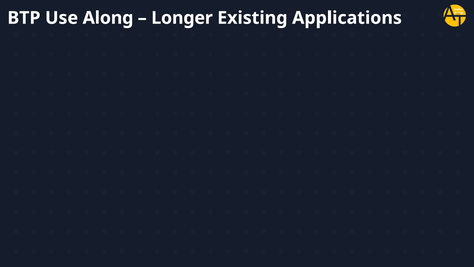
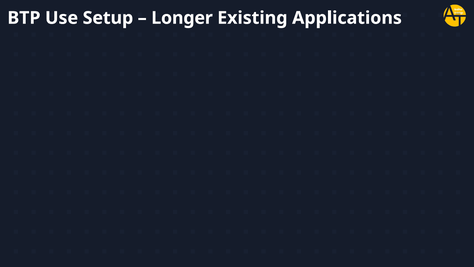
Along: Along -> Setup (108, 18)
